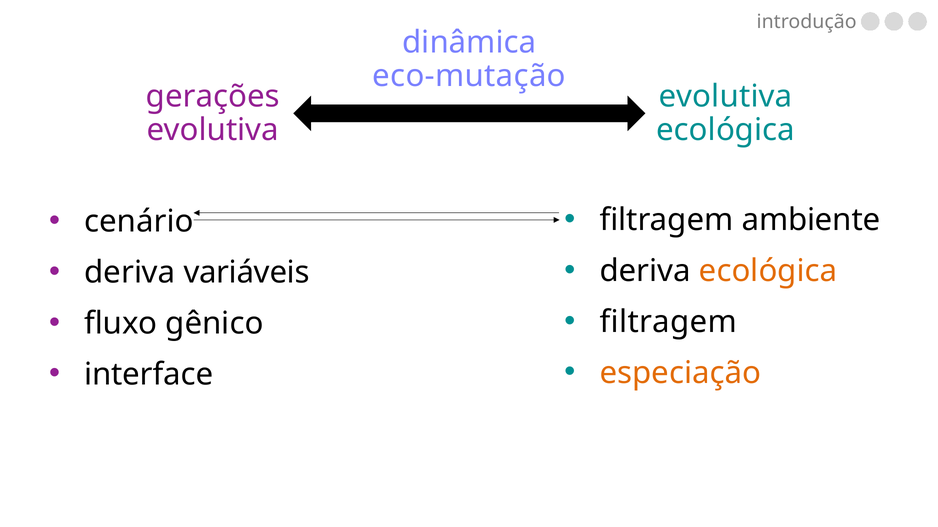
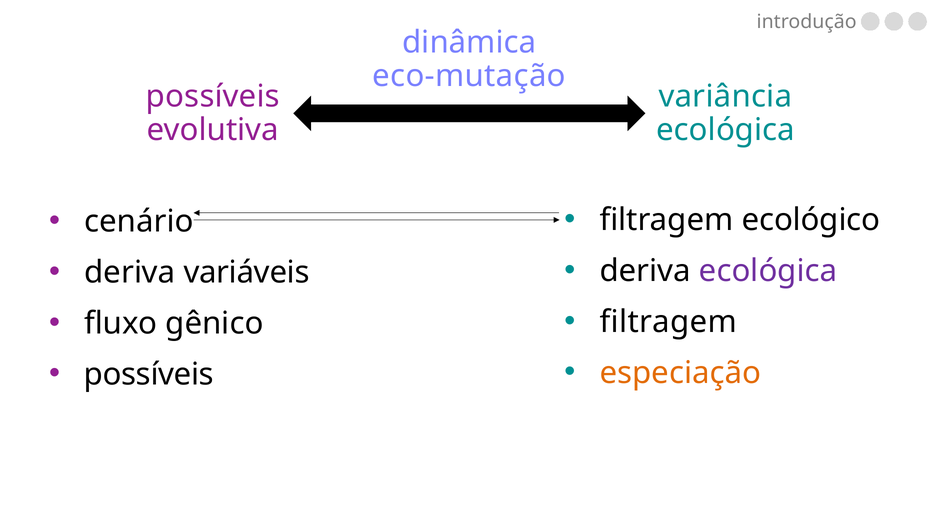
gerações: gerações -> possíveis (213, 96)
evolutiva: evolutiva -> variância (725, 96)
ambiente: ambiente -> ecológico (811, 220)
ecológica colour: orange -> purple (768, 271)
interface: interface -> possíveis (149, 375)
